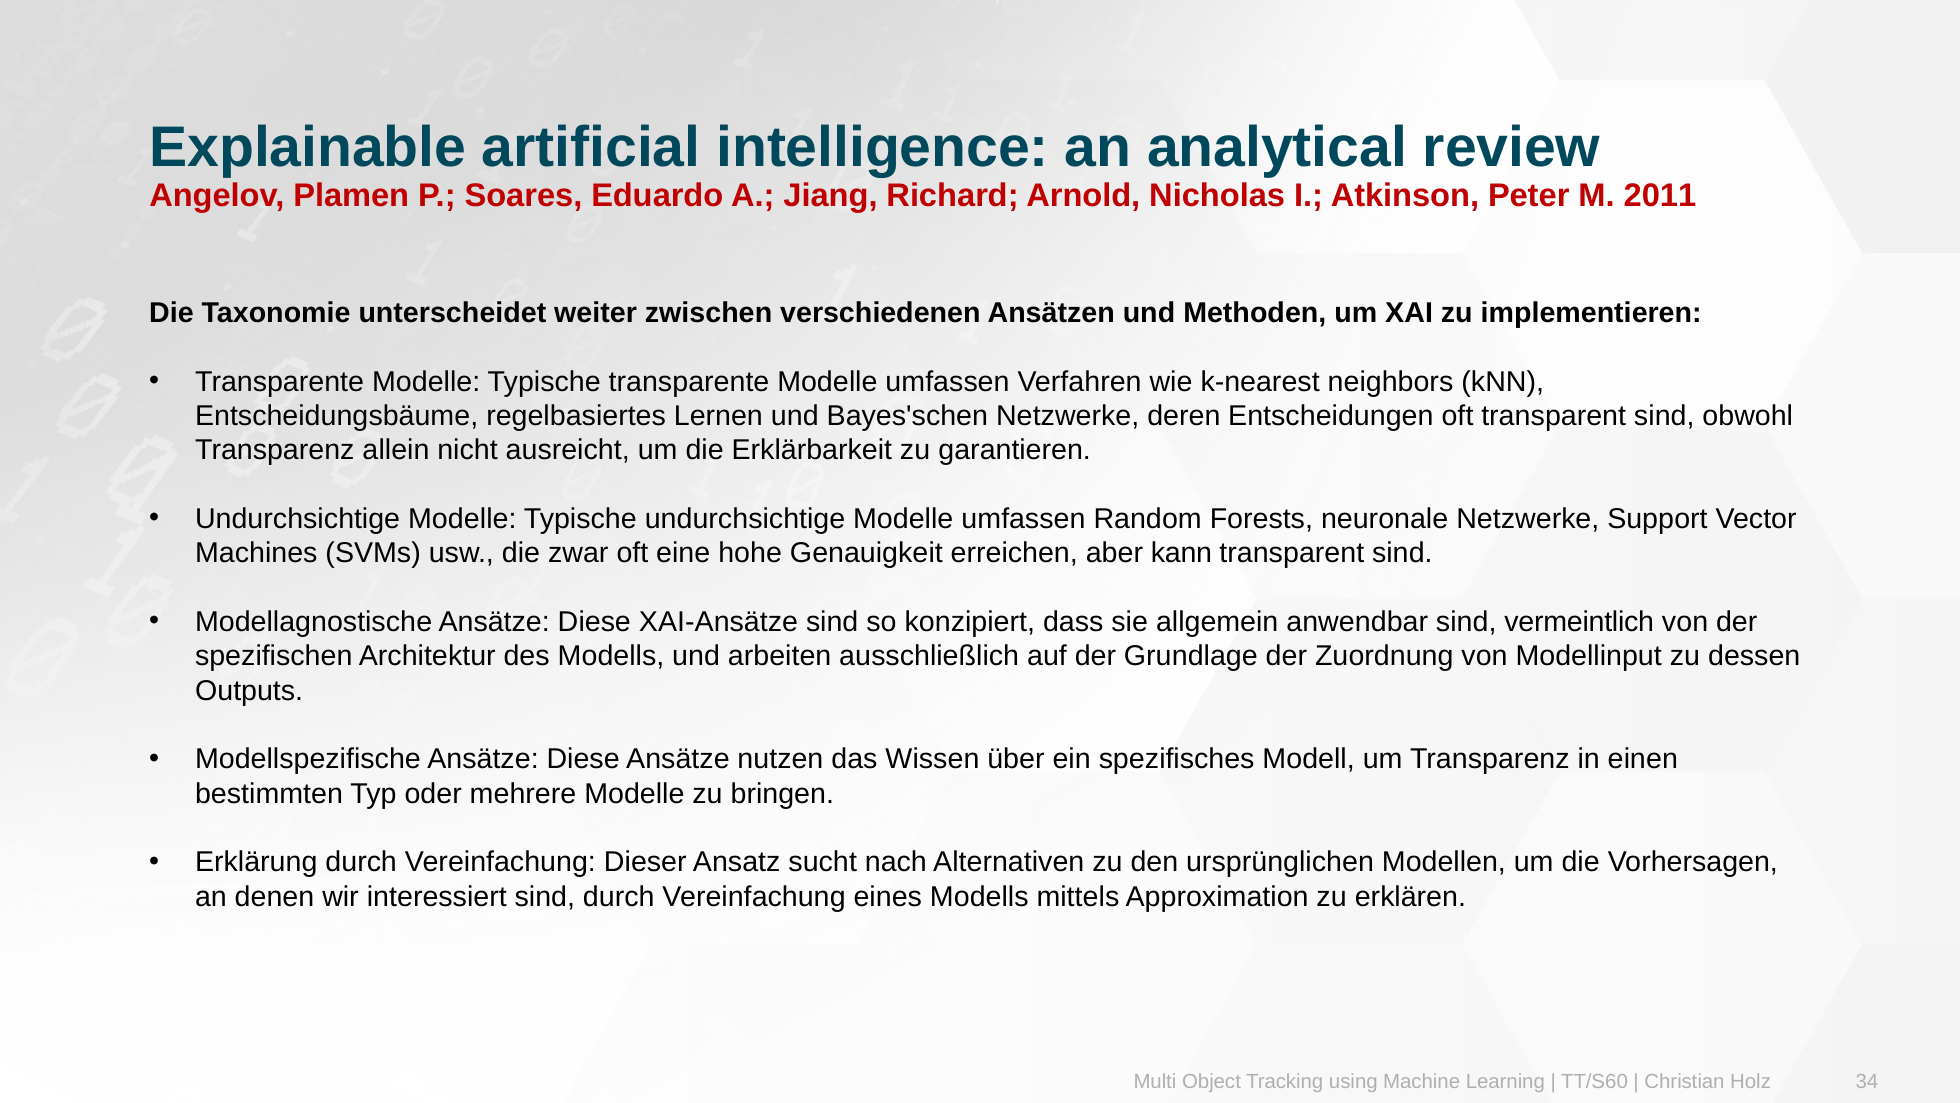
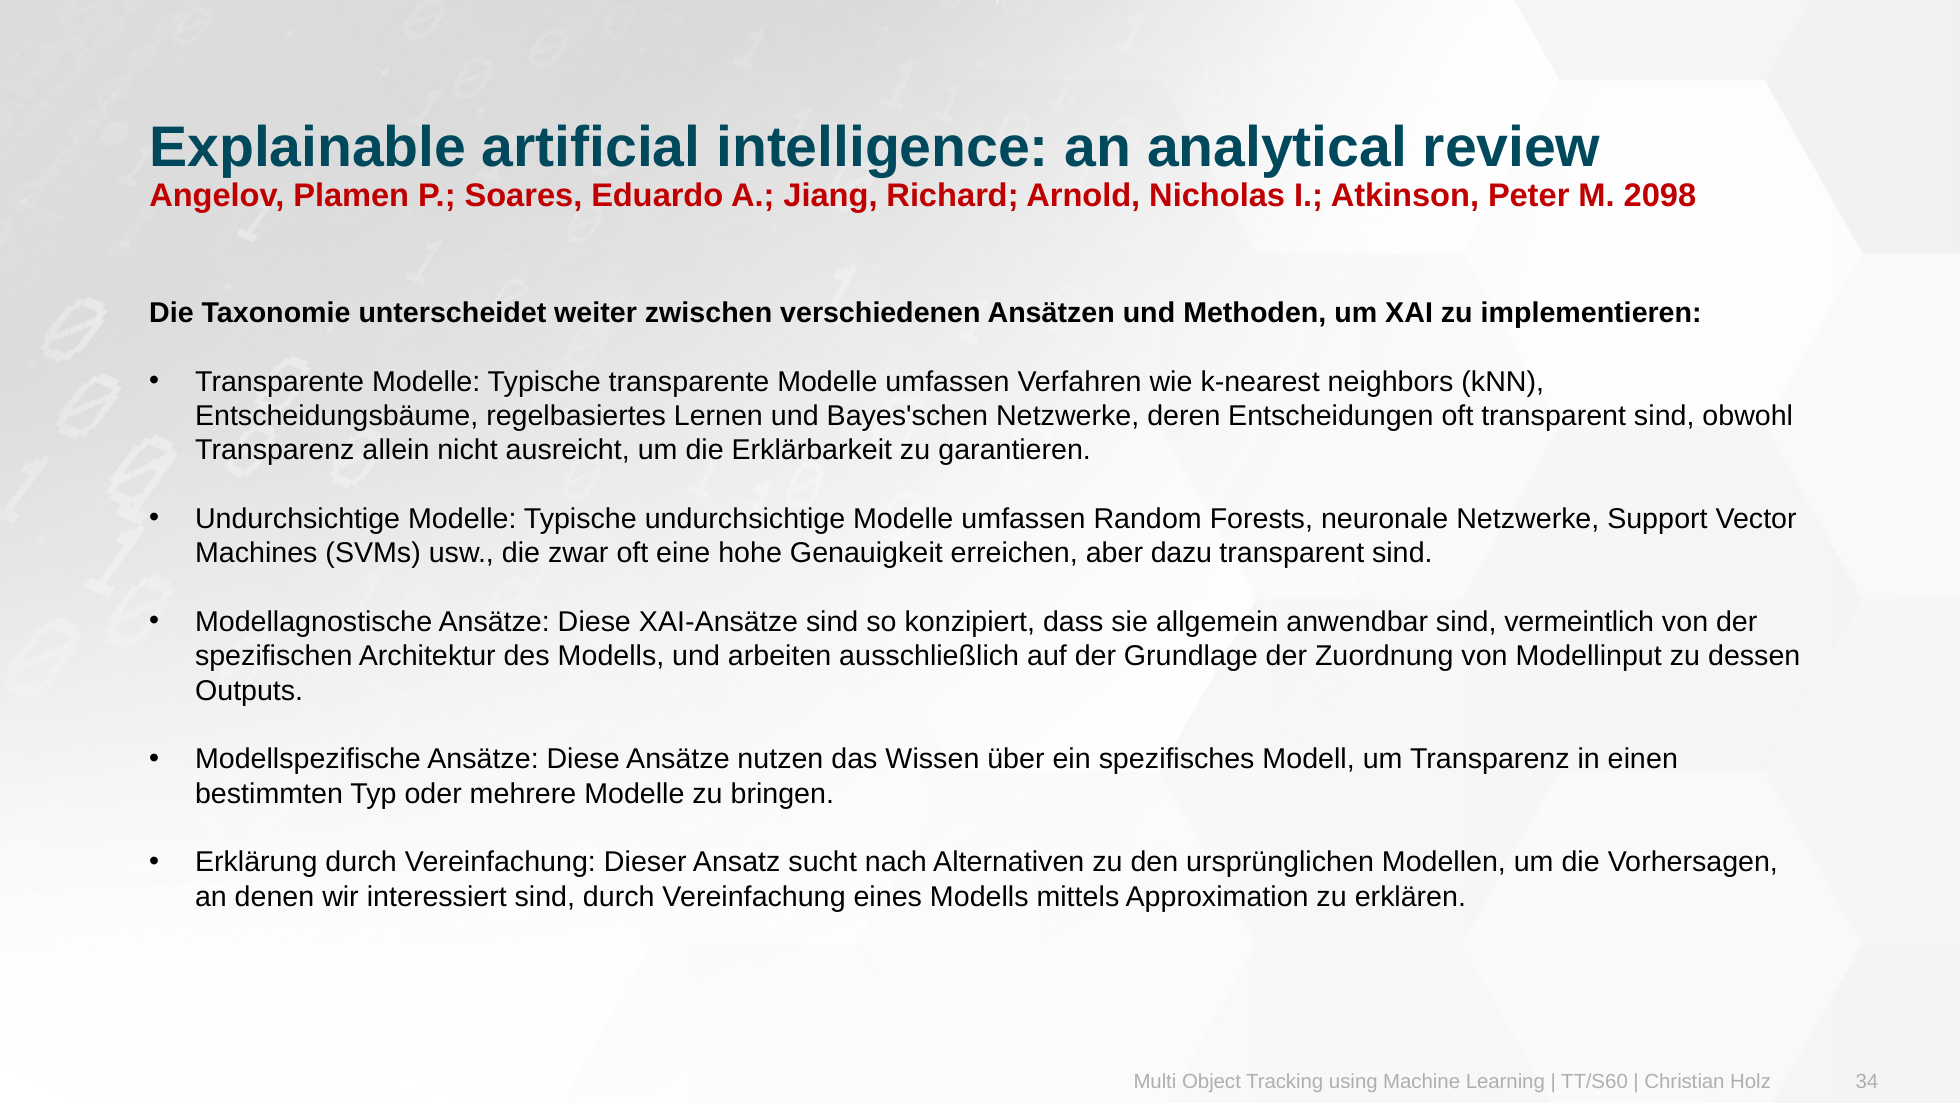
2011: 2011 -> 2098 (1660, 196)
kann: kann -> dazu (1181, 553)
